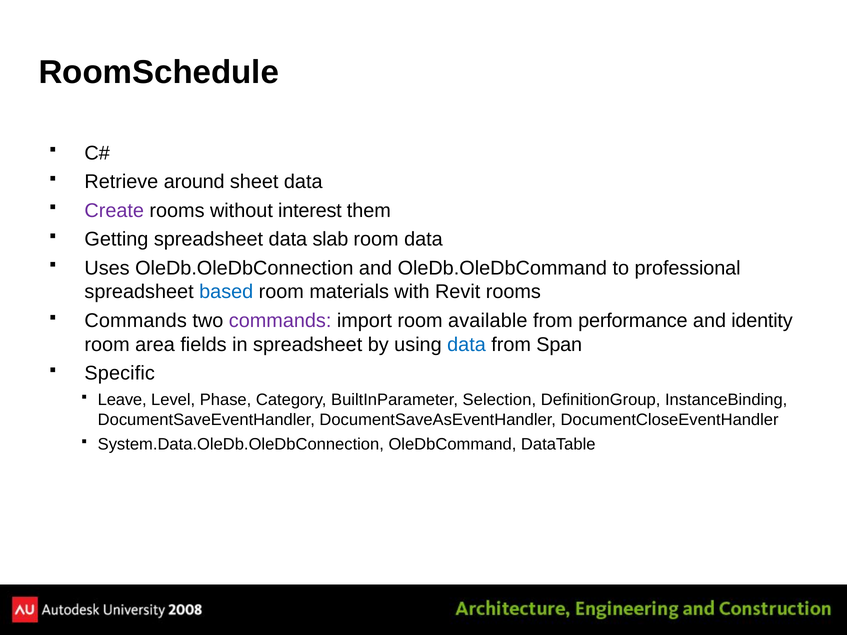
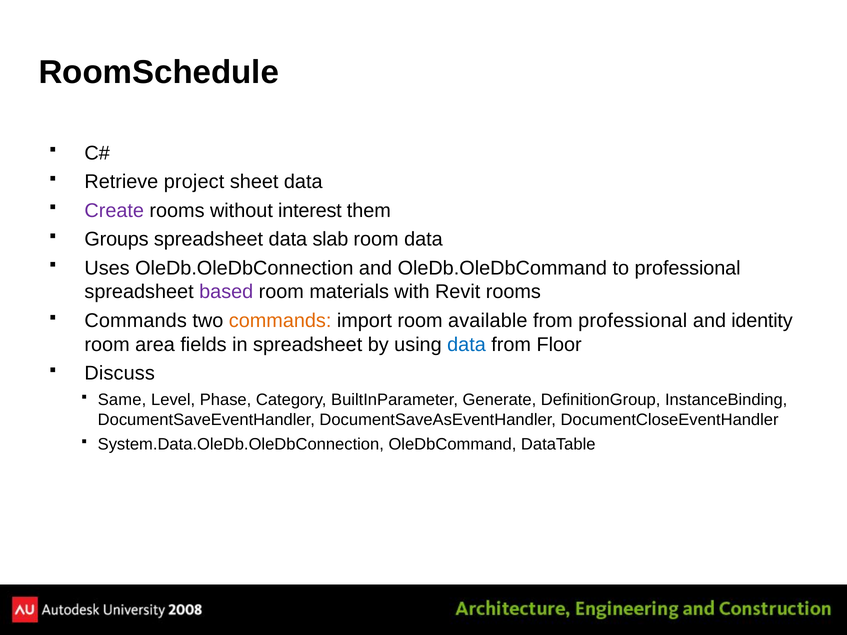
around: around -> project (194, 182)
Getting: Getting -> Groups (117, 239)
based colour: blue -> purple (226, 292)
commands colour: purple -> orange (280, 321)
from performance: performance -> professional (633, 321)
Span: Span -> Floor (559, 345)
Specific: Specific -> Discuss (120, 373)
Leave: Leave -> Same (122, 400)
Selection: Selection -> Generate (499, 400)
